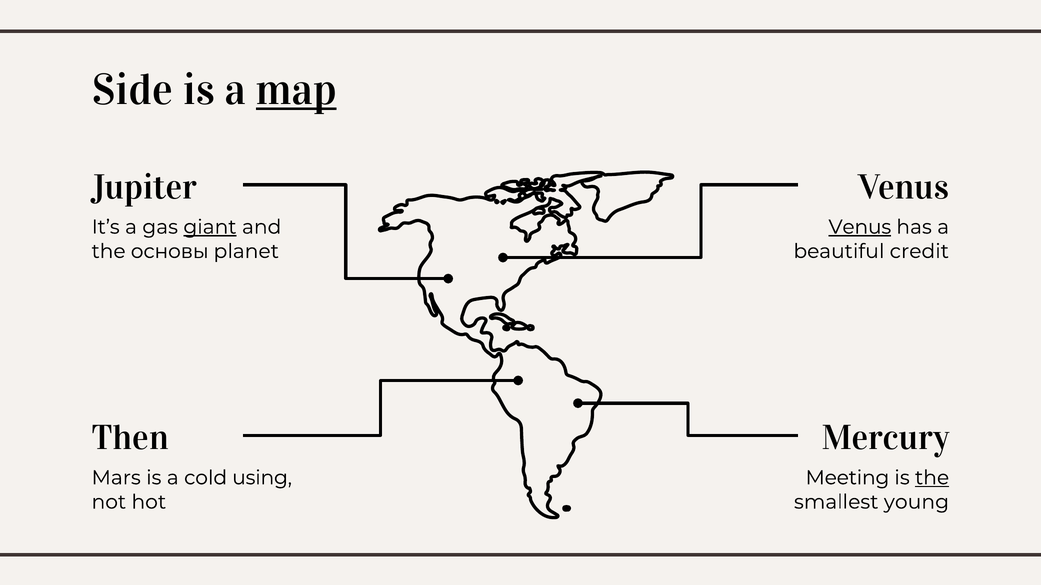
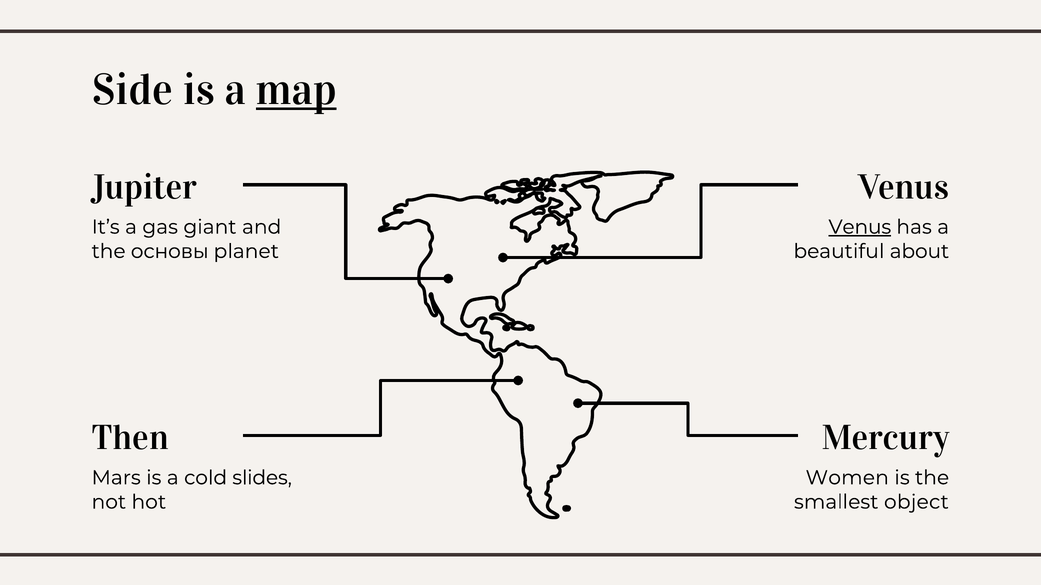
giant underline: present -> none (210, 227)
credit: credit -> about (919, 252)
using: using -> slides (262, 478)
Meeting: Meeting -> Women (847, 478)
the underline: present -> none (932, 478)
young: young -> object (916, 502)
